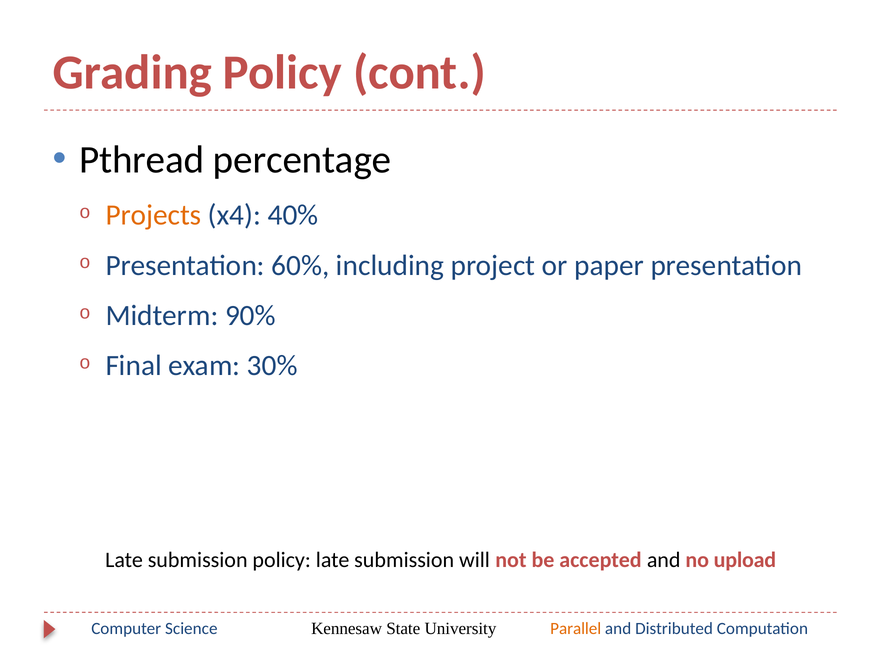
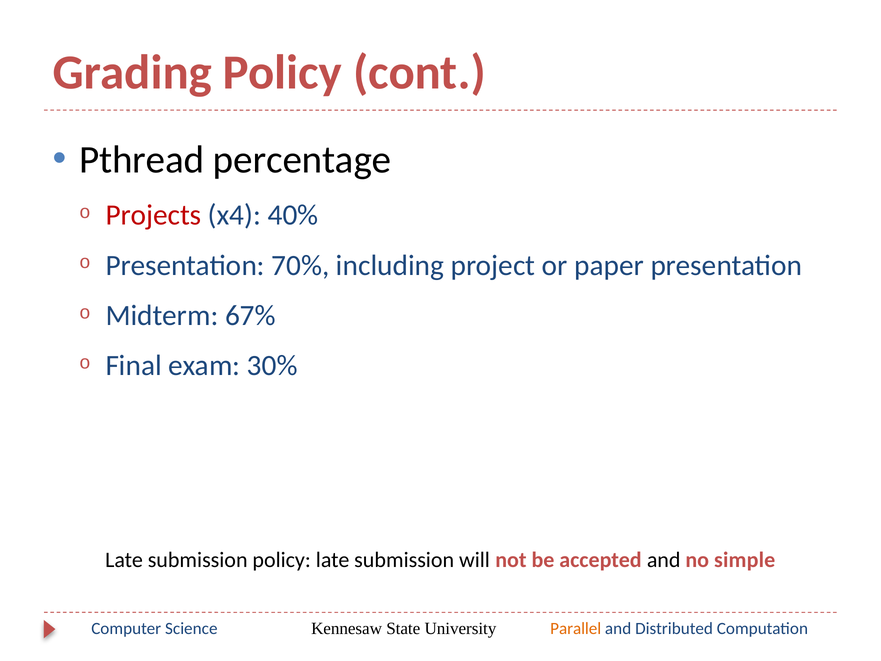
Projects colour: orange -> red (153, 215)
60%: 60% -> 70% (300, 265)
90%: 90% -> 67% (250, 315)
upload: upload -> simple (745, 560)
